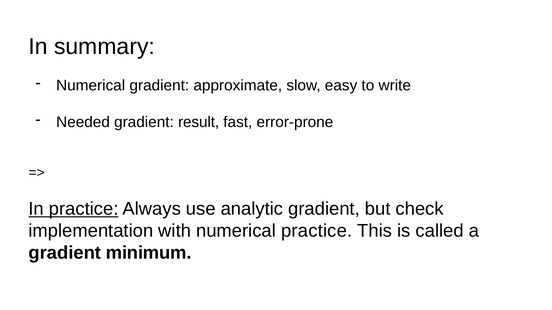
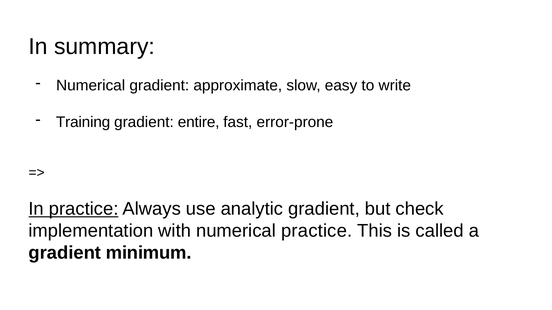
Needed: Needed -> Training (83, 122)
result: result -> entire (199, 122)
